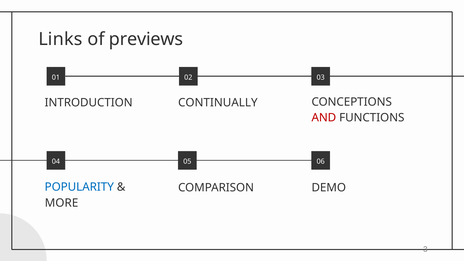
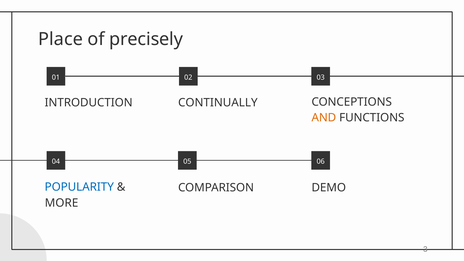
Links: Links -> Place (61, 39)
previews: previews -> precisely (146, 39)
AND colour: red -> orange (324, 118)
